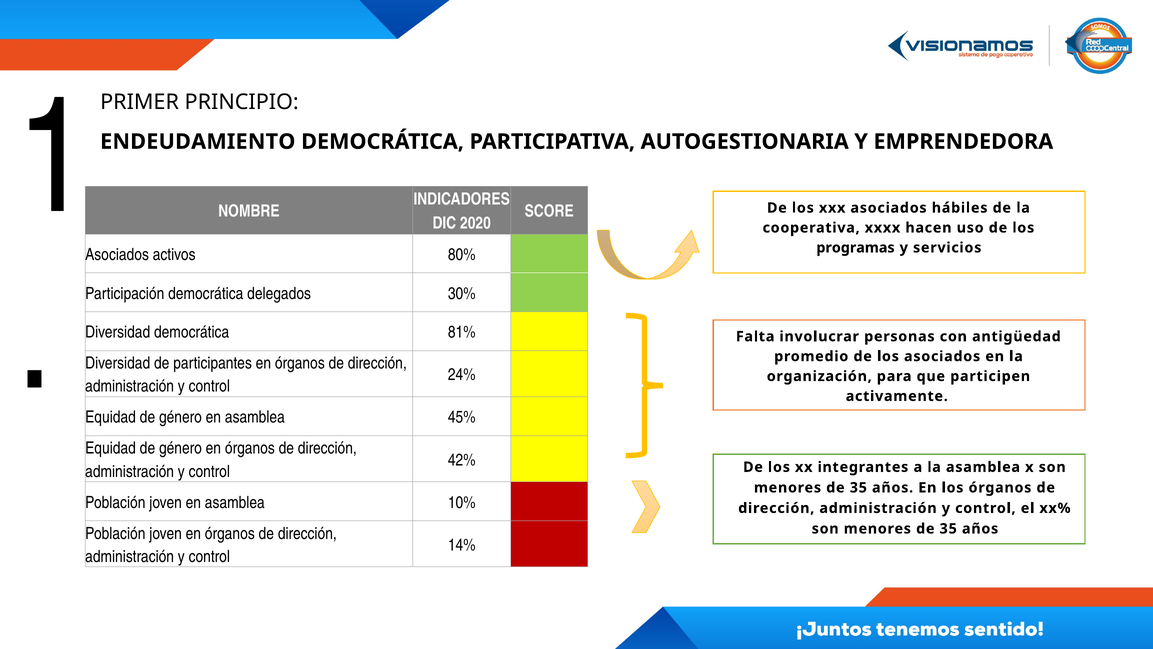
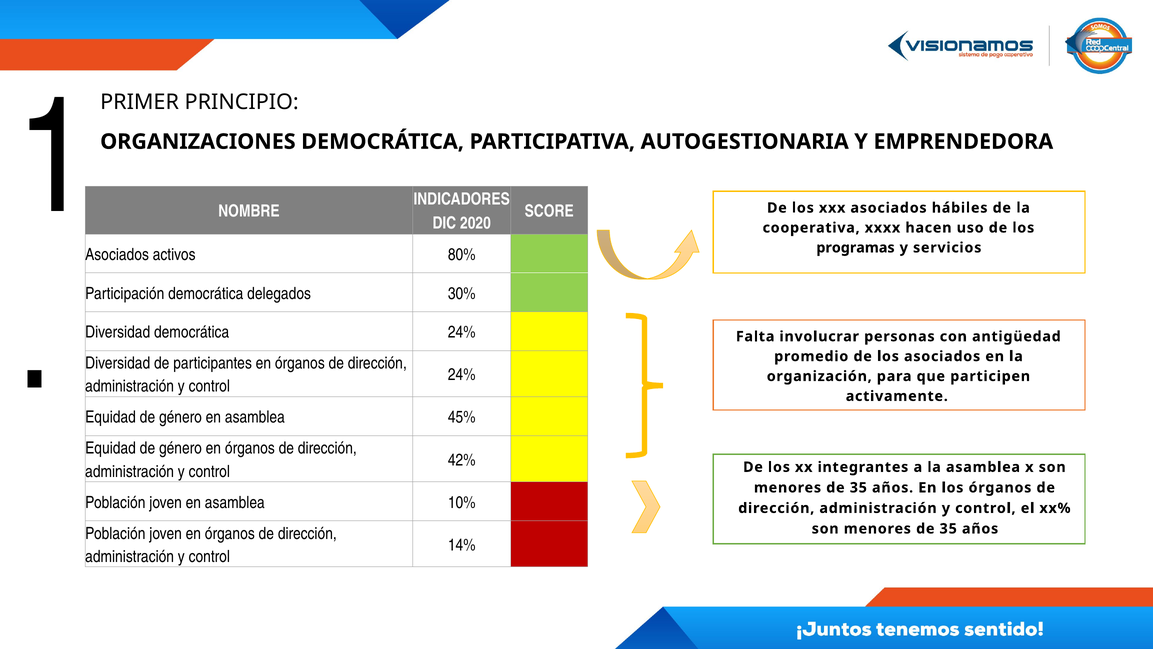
ENDEUDAMIENTO: ENDEUDAMIENTO -> ORGANIZACIONES (198, 142)
democrática 81%: 81% -> 24% (462, 332)
